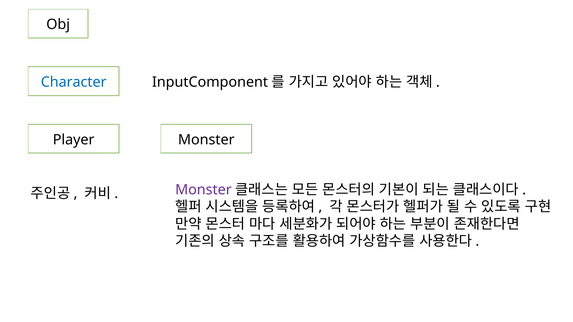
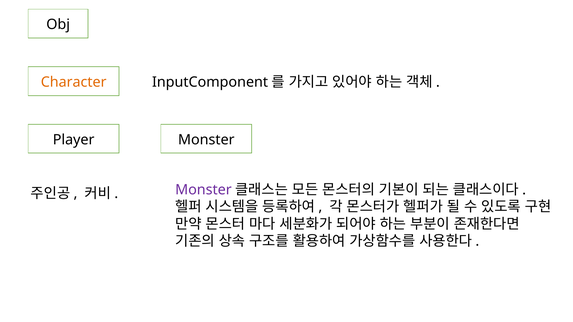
Character colour: blue -> orange (74, 82)
